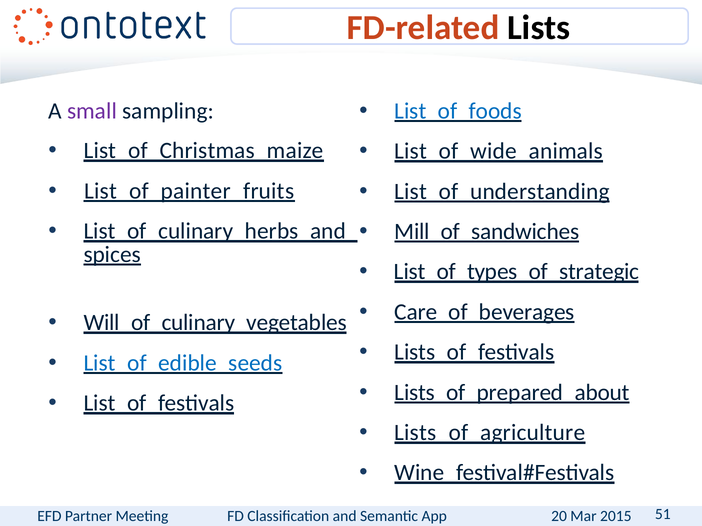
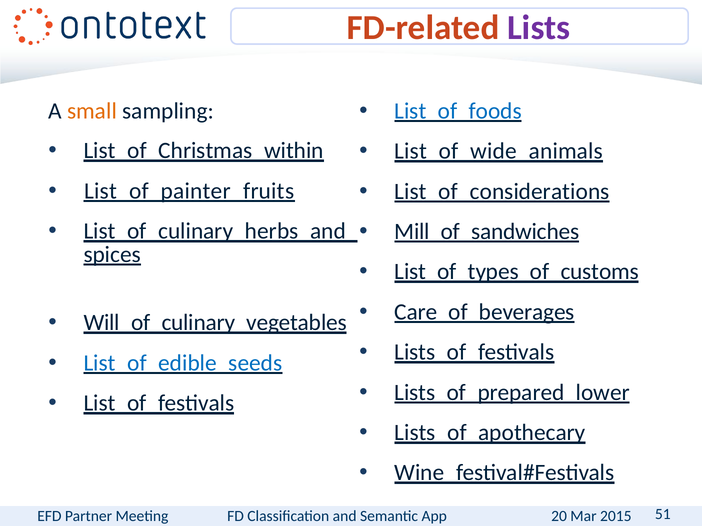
Lists colour: black -> purple (539, 28)
small colour: purple -> orange (92, 111)
List_of_Christmas_maize: List_of_Christmas_maize -> List_of_Christmas_within (204, 151)
List_of_understanding: List_of_understanding -> List_of_considerations (502, 192)
List_of_types_of_strategic: List_of_types_of_strategic -> List_of_types_of_customs (517, 272)
Lists_of_prepared_about: Lists_of_prepared_about -> Lists_of_prepared_lower (512, 393)
Lists_of_agriculture: Lists_of_agriculture -> Lists_of_apothecary (490, 433)
